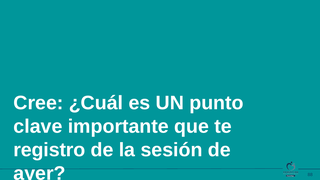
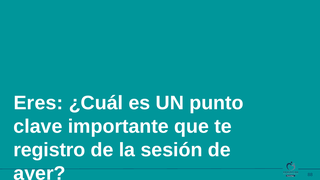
Cree: Cree -> Eres (38, 103)
